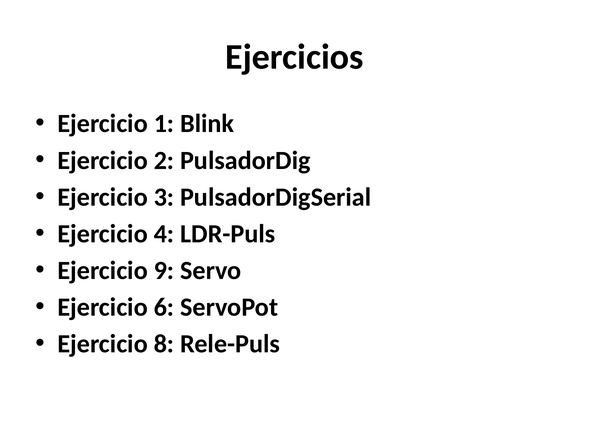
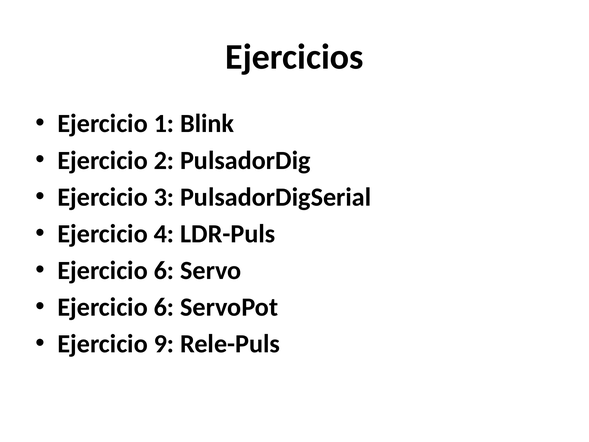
9: 9 -> 6 (164, 270)
8: 8 -> 9 (164, 344)
